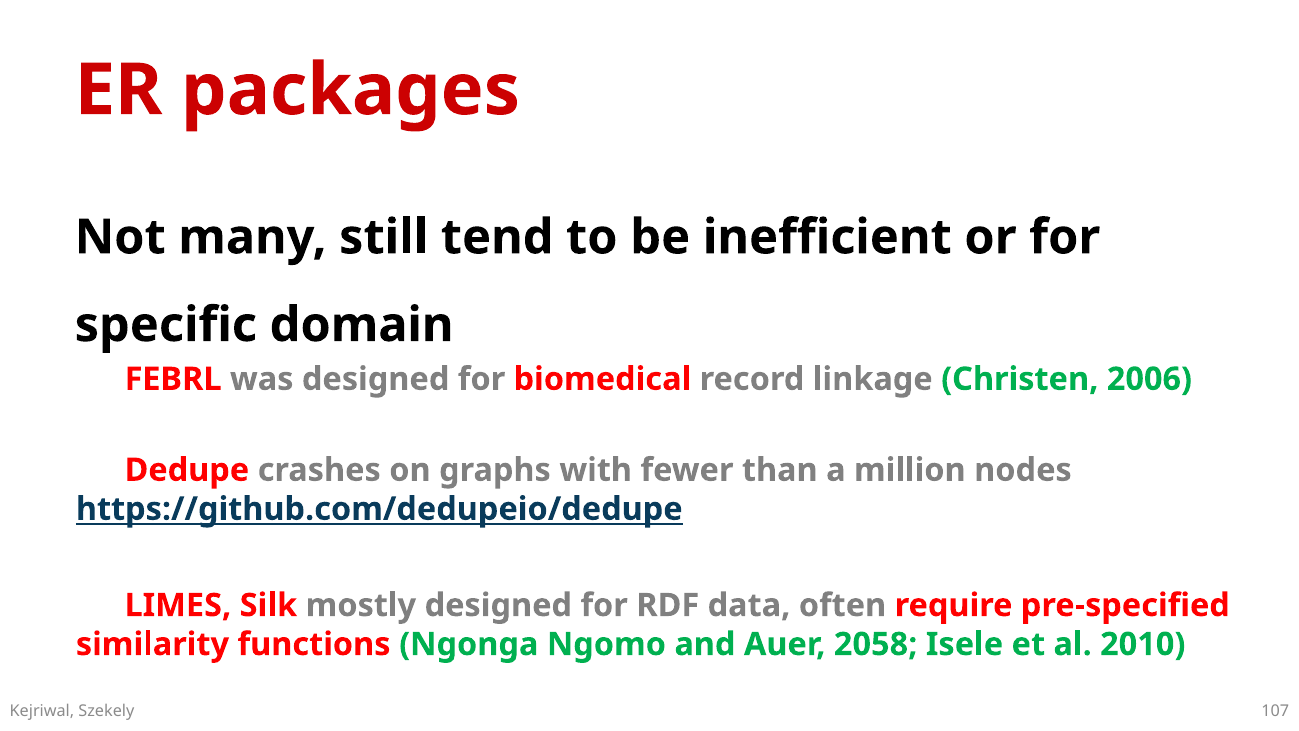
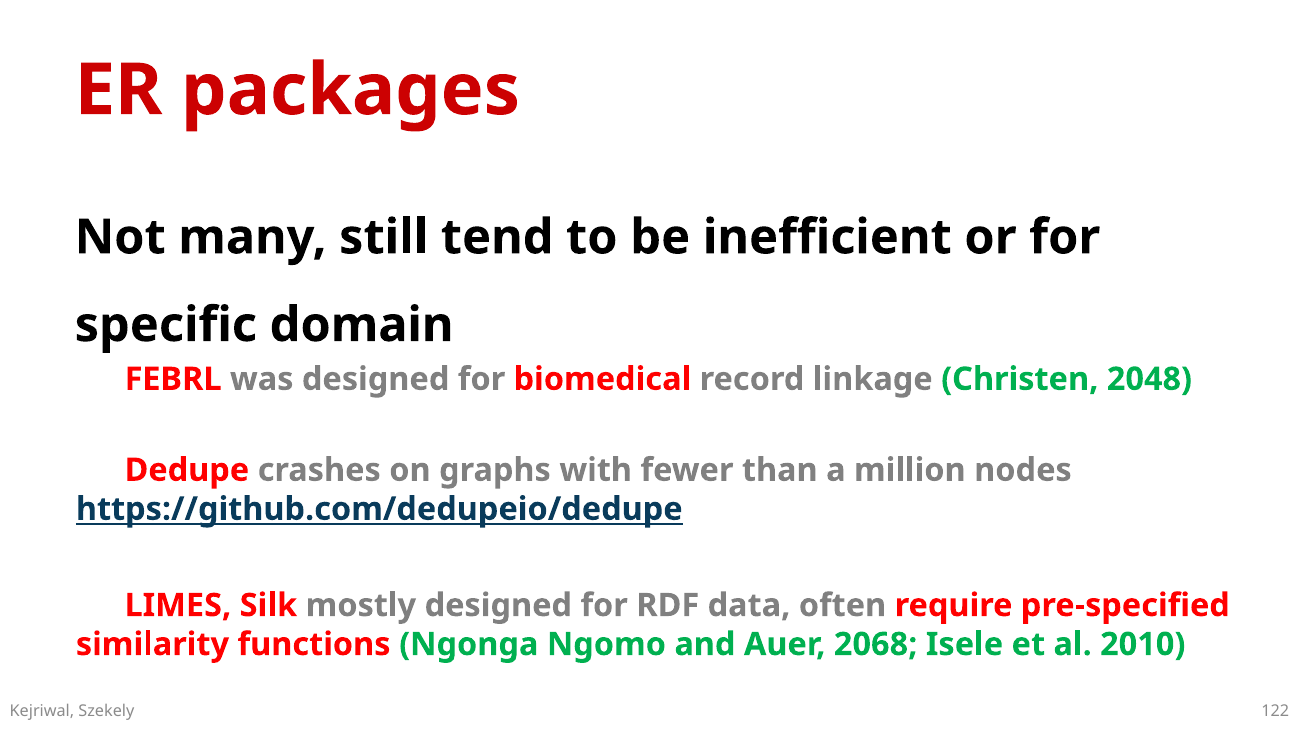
2006: 2006 -> 2048 (1149, 379)
2058: 2058 -> 2068 (876, 644)
107: 107 -> 122 (1275, 711)
